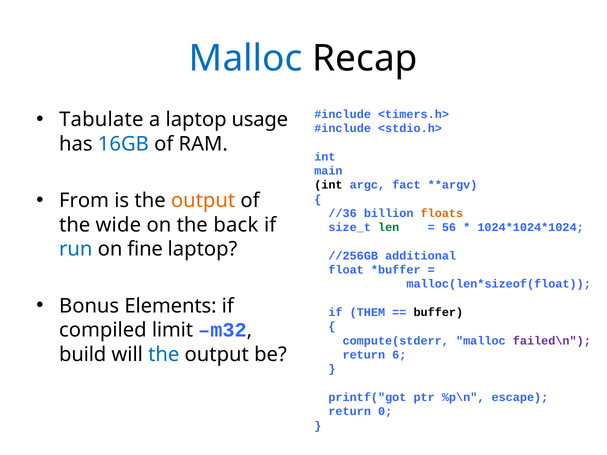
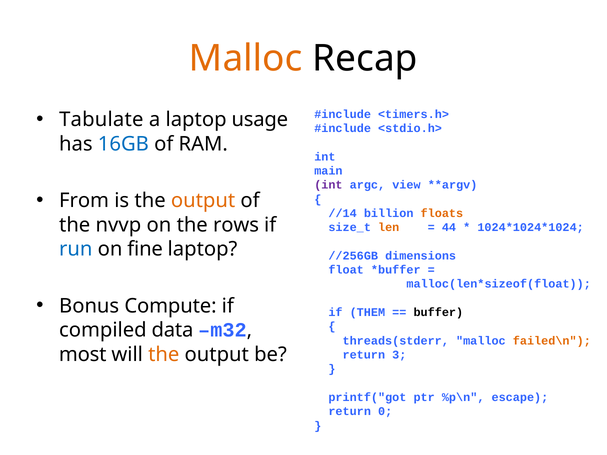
Malloc colour: blue -> orange (246, 59)
int colour: black -> purple (328, 185)
fact: fact -> view (406, 185)
//36: //36 -> //14 (343, 213)
wide: wide -> nvvp (118, 225)
back: back -> rows (236, 225)
len colour: green -> orange (389, 228)
56: 56 -> 44 (449, 228)
additional: additional -> dimensions (421, 256)
Elements: Elements -> Compute (171, 306)
limit: limit -> data (173, 330)
compute(stderr: compute(stderr -> threads(stderr (396, 341)
failed\n colour: purple -> orange (552, 341)
build: build -> most (83, 355)
the colour: blue -> orange (164, 355)
6: 6 -> 3 (399, 355)
